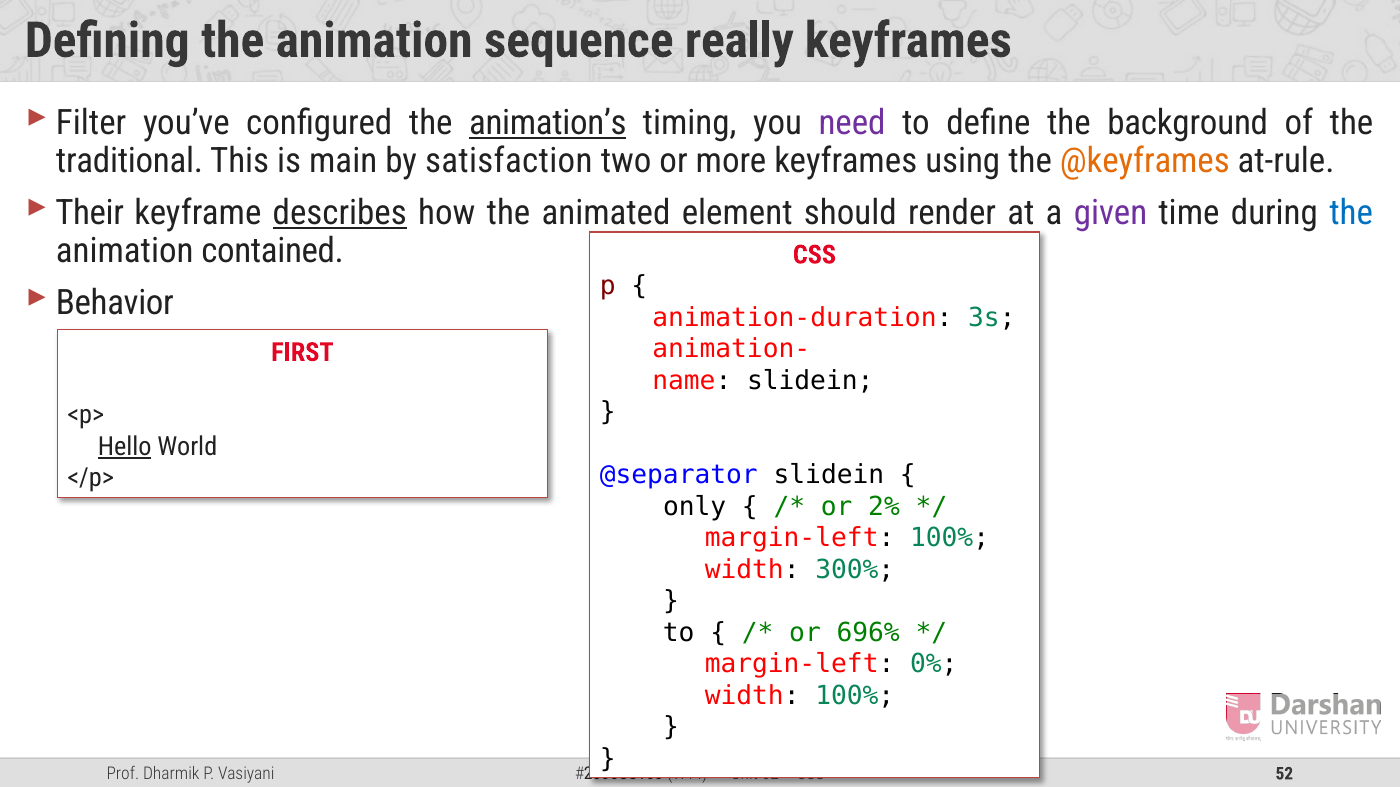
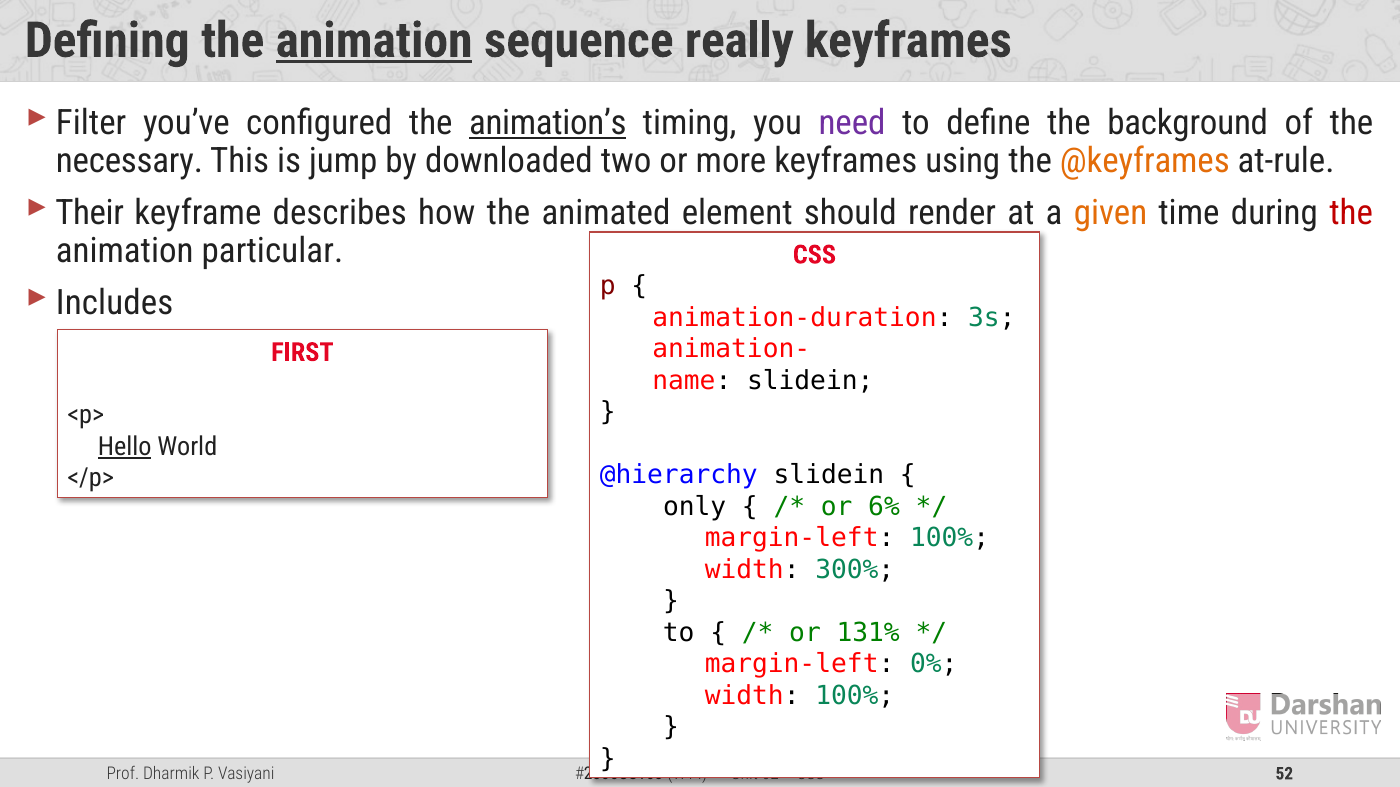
animation underline: none -> present (374, 41)
traditional: traditional -> necessary (129, 161)
main: main -> jump (343, 161)
satisfaction: satisfaction -> downloaded (509, 161)
describes underline: present -> none (340, 213)
given colour: purple -> orange (1111, 213)
the colour: blue -> red (1351, 213)
contained: contained -> particular (272, 251)
Behavior: Behavior -> Includes (115, 303)
@separator: @separator -> @hierarchy (679, 475)
2%: 2% -> 6% (884, 507)
696%: 696% -> 131% (868, 633)
